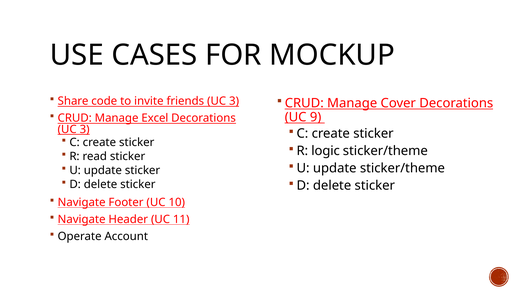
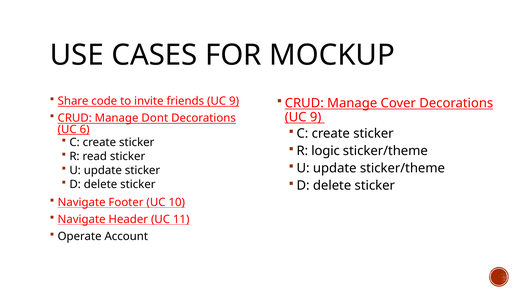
friends UC 3: 3 -> 9 (234, 101)
Excel: Excel -> Dont (155, 118)
3: 3 -> 6 (85, 129)
